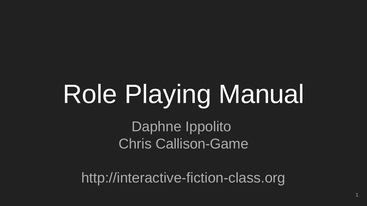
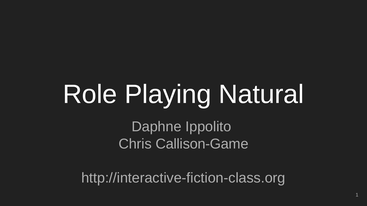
Manual: Manual -> Natural (261, 95)
